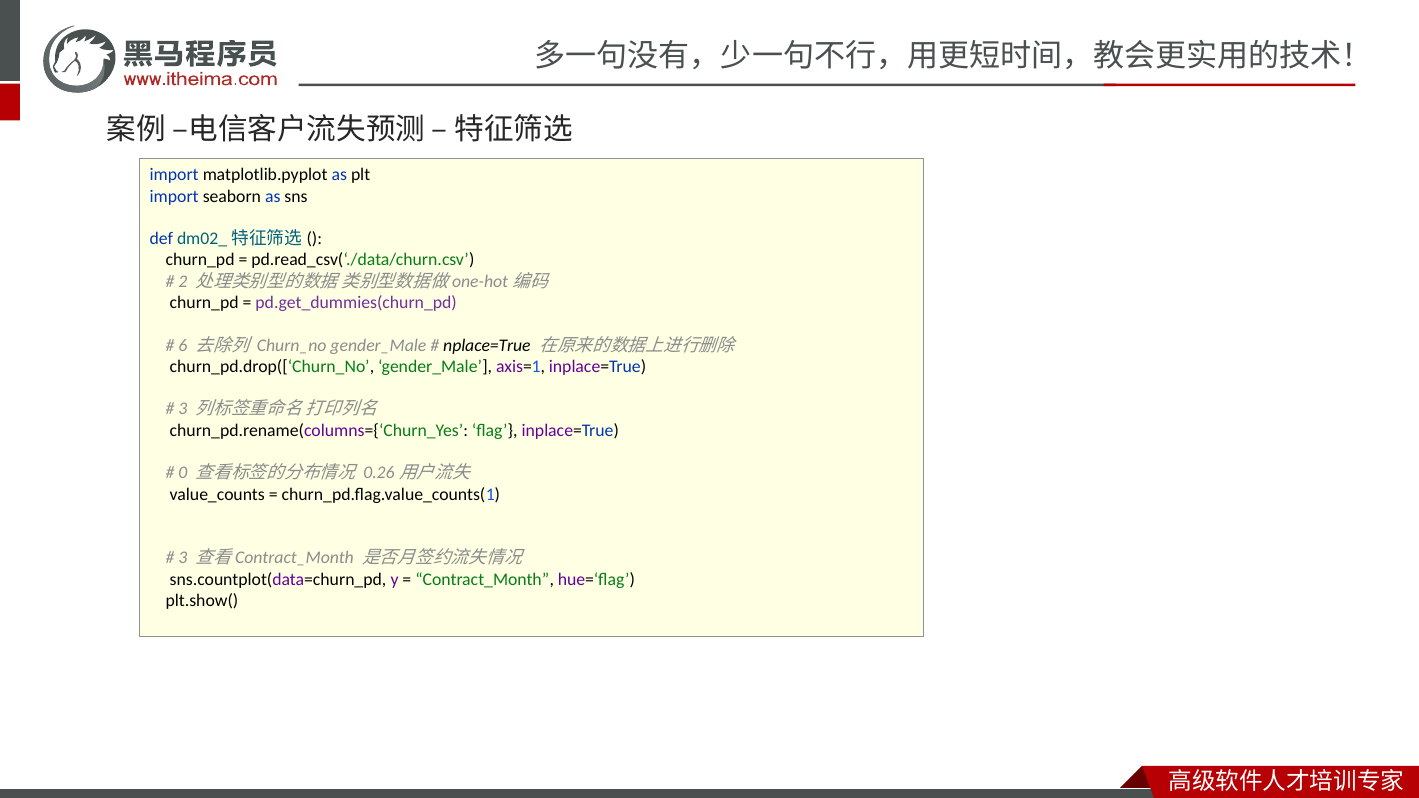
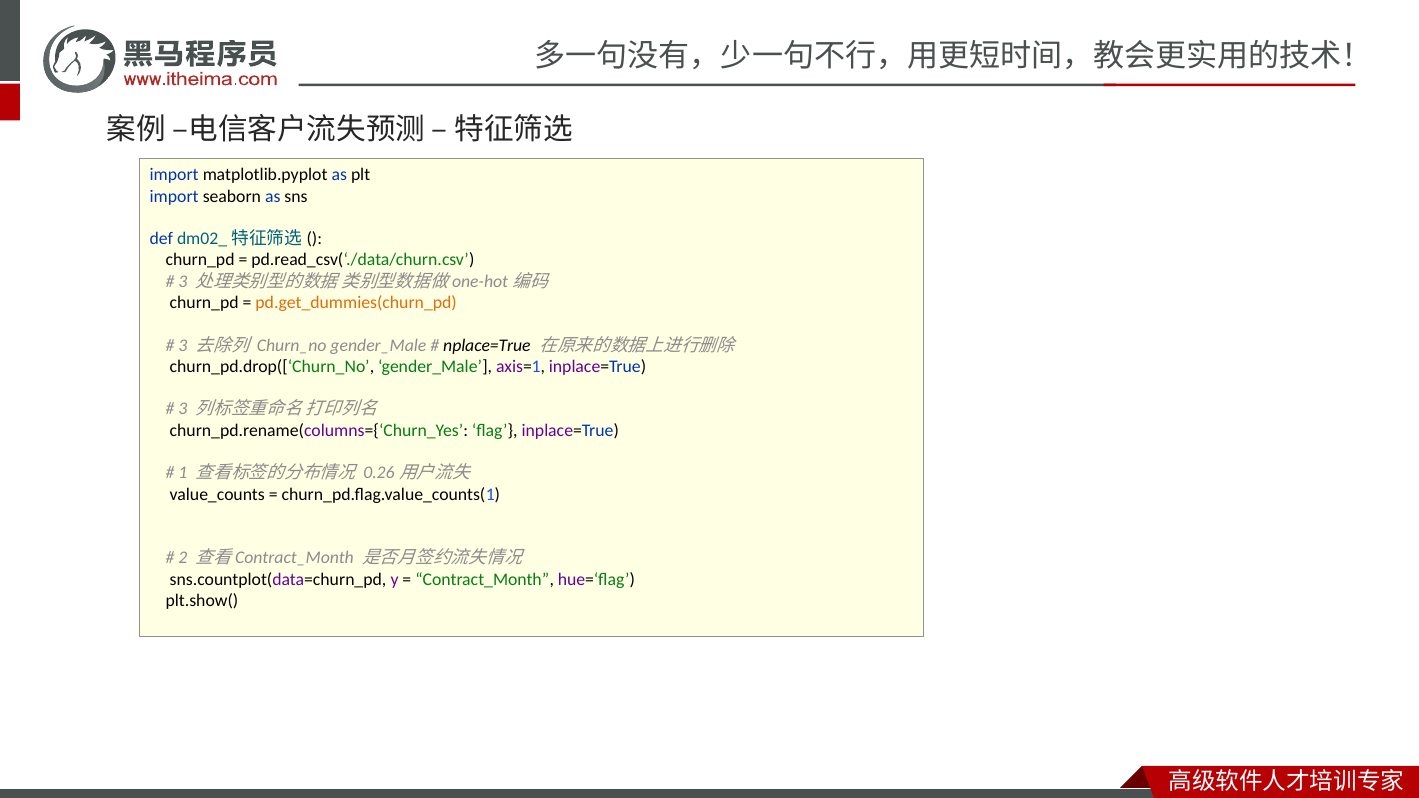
2: 2 -> 3 (183, 281)
pd.get_dummies(churn_pd colour: purple -> orange (356, 303)
6: 6 -> 3 (183, 345)
0: 0 -> 1 (183, 473)
3: 3 -> 2 (183, 558)
